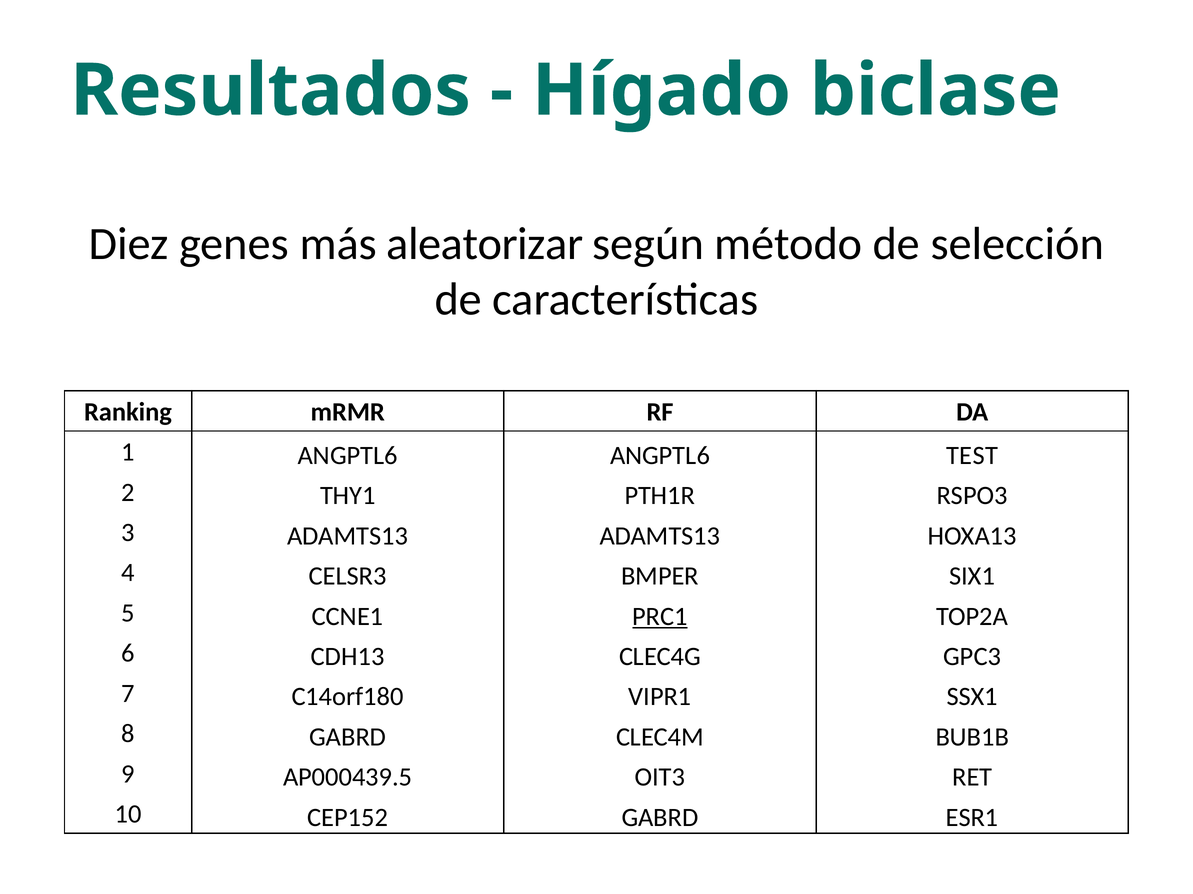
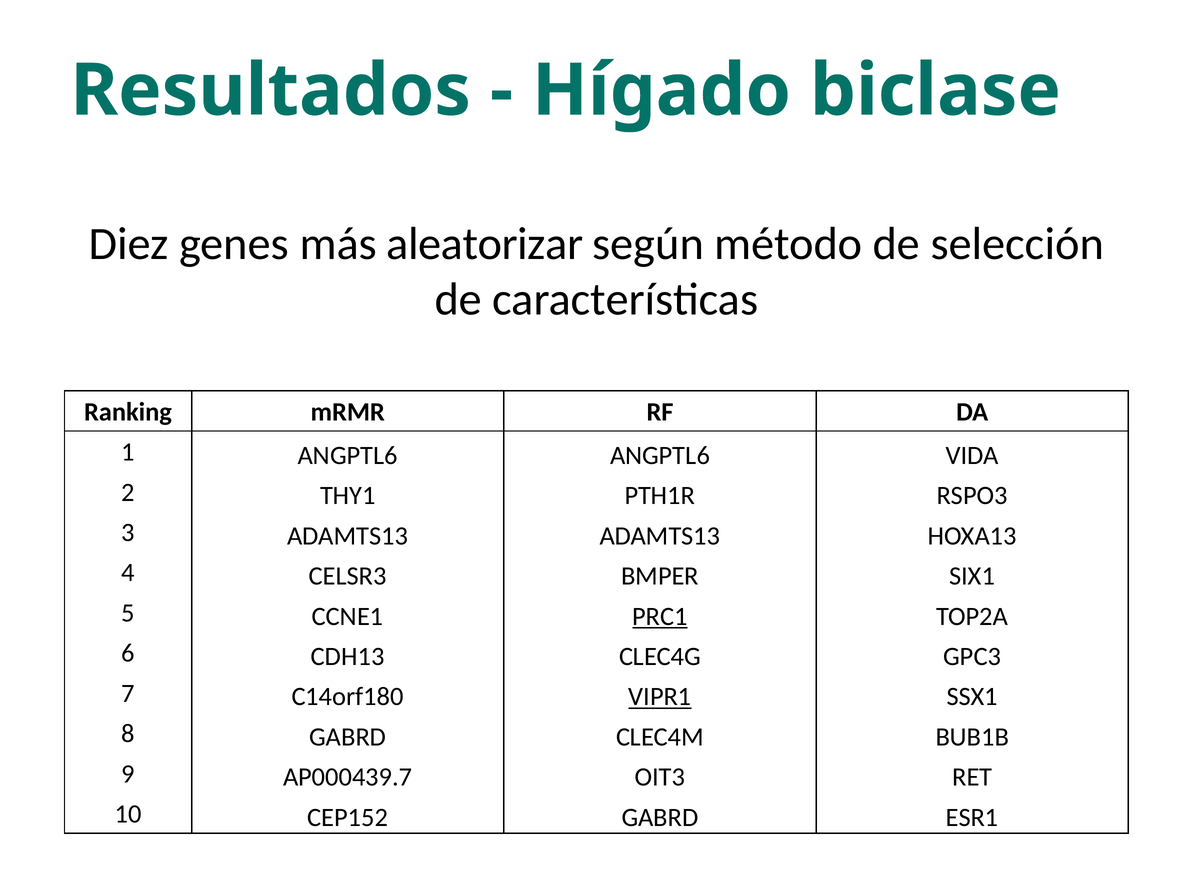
TEST: TEST -> VIDA (972, 456)
VIPR1 underline: none -> present (660, 697)
AP000439.5: AP000439.5 -> AP000439.7 (348, 778)
